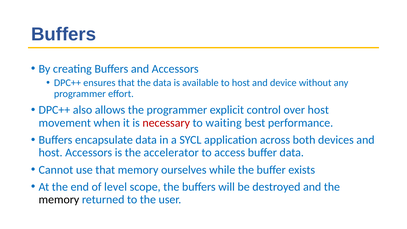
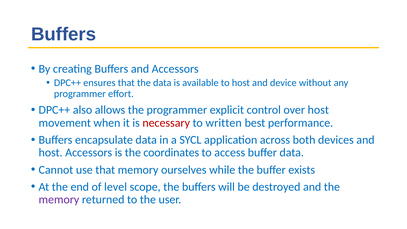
waiting: waiting -> written (224, 123)
accelerator: accelerator -> coordinates (171, 153)
memory colour: black -> purple (59, 200)
